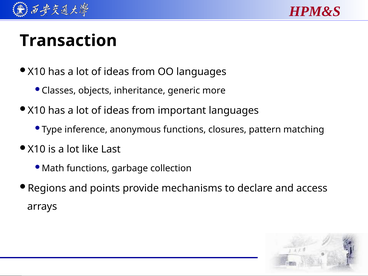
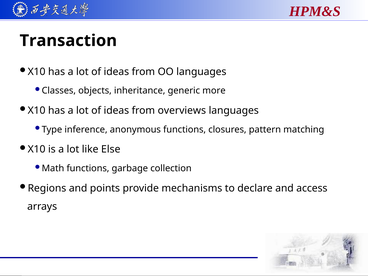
important: important -> overviews (182, 111)
Last: Last -> Else (111, 149)
